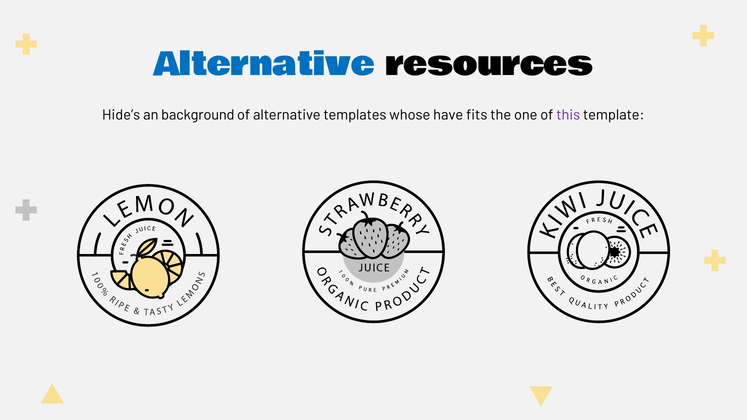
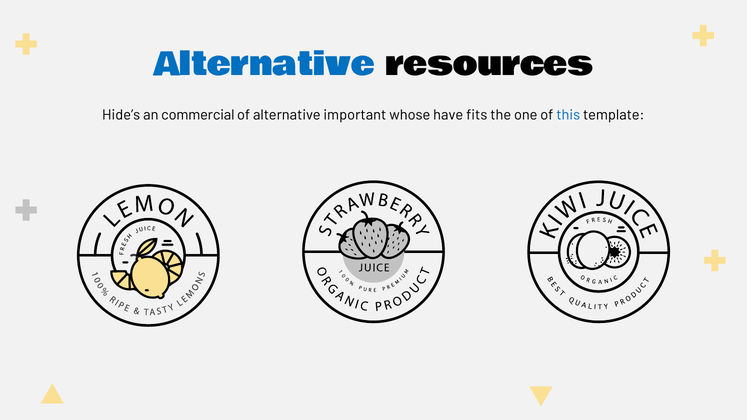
background: background -> commercial (198, 115)
templates: templates -> important (355, 115)
this colour: purple -> blue (568, 115)
